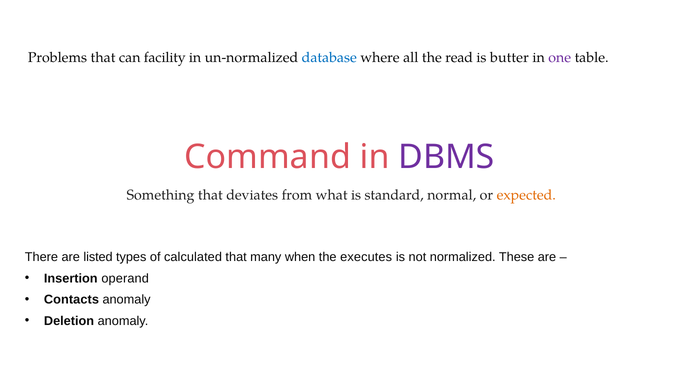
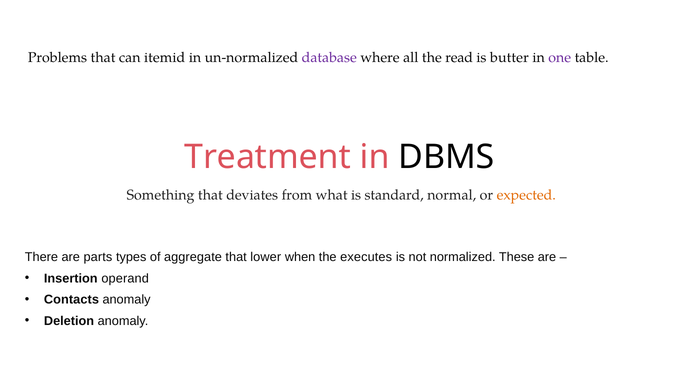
facility: facility -> itemid (165, 58)
database colour: blue -> purple (329, 58)
Command: Command -> Treatment (268, 157)
DBMS colour: purple -> black (446, 157)
listed: listed -> parts (98, 257)
calculated: calculated -> aggregate (193, 257)
many: many -> lower (266, 257)
